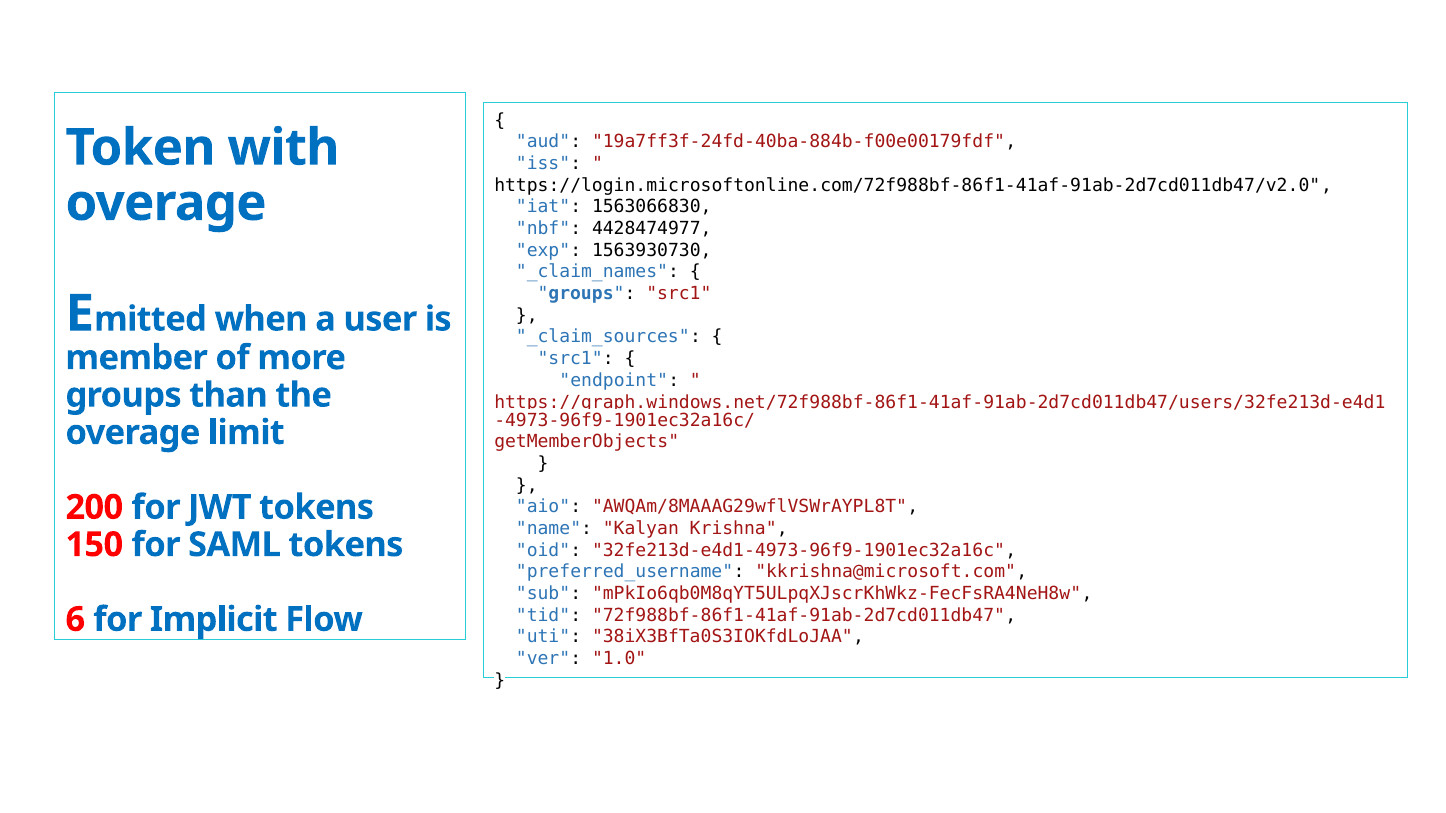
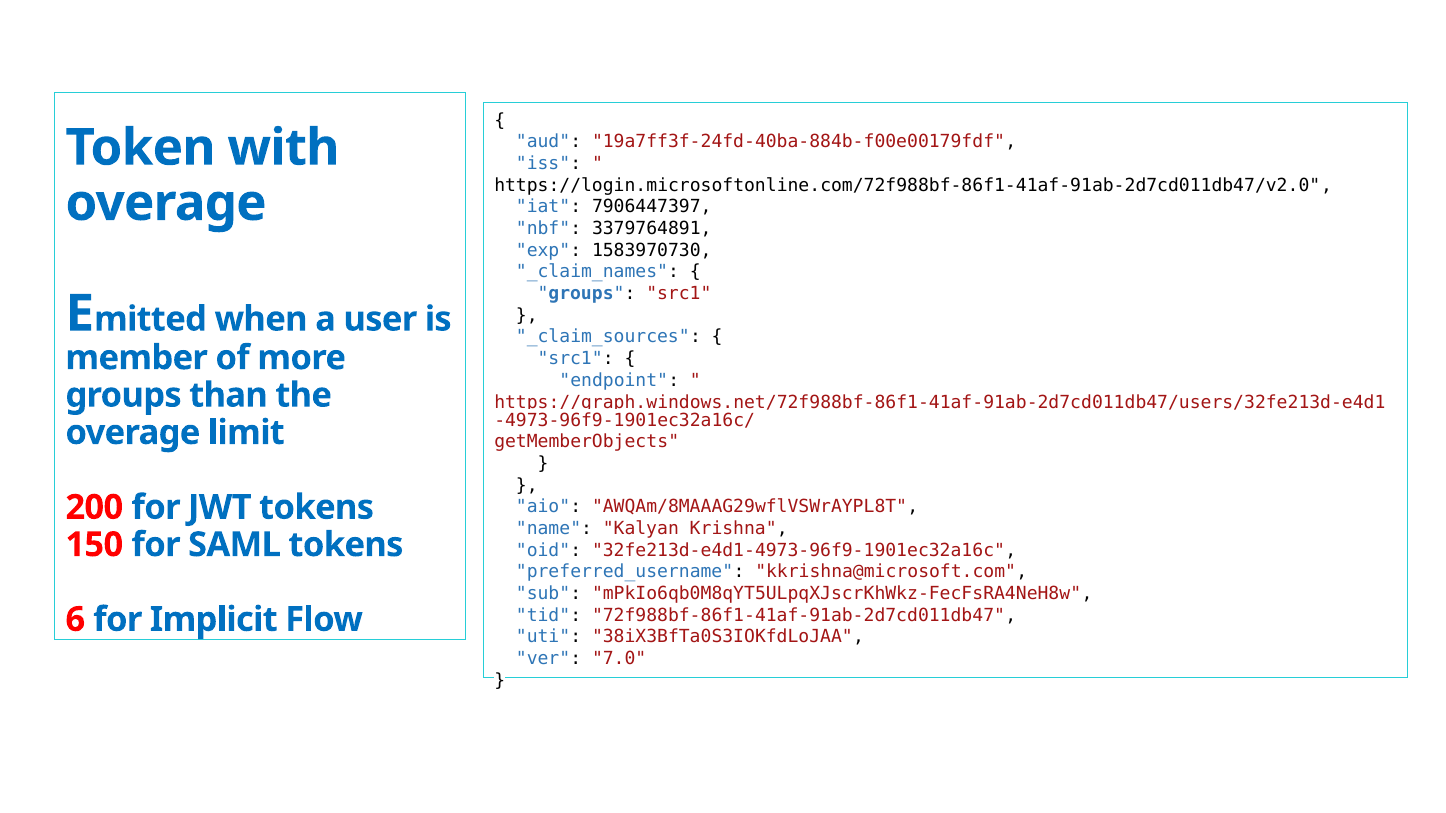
1563066830: 1563066830 -> 7906447397 (652, 207)
4428474977: 4428474977 -> 3379764891 (652, 229)
1563930730: 1563930730 -> 1583970730 (652, 250)
1.0: 1.0 -> 7.0 (619, 659)
